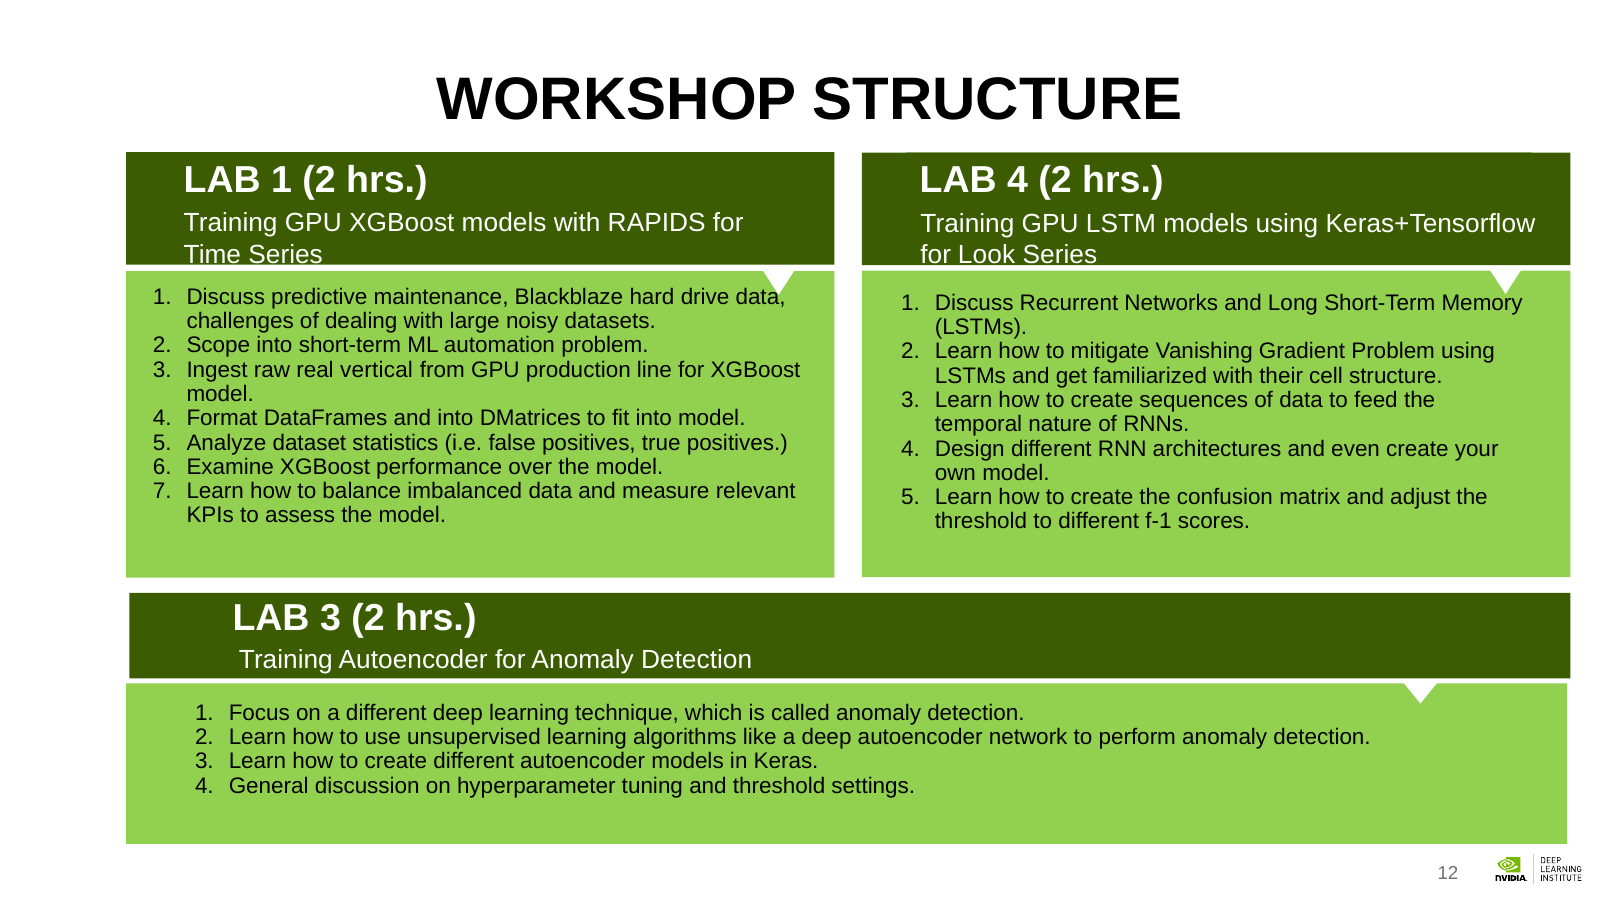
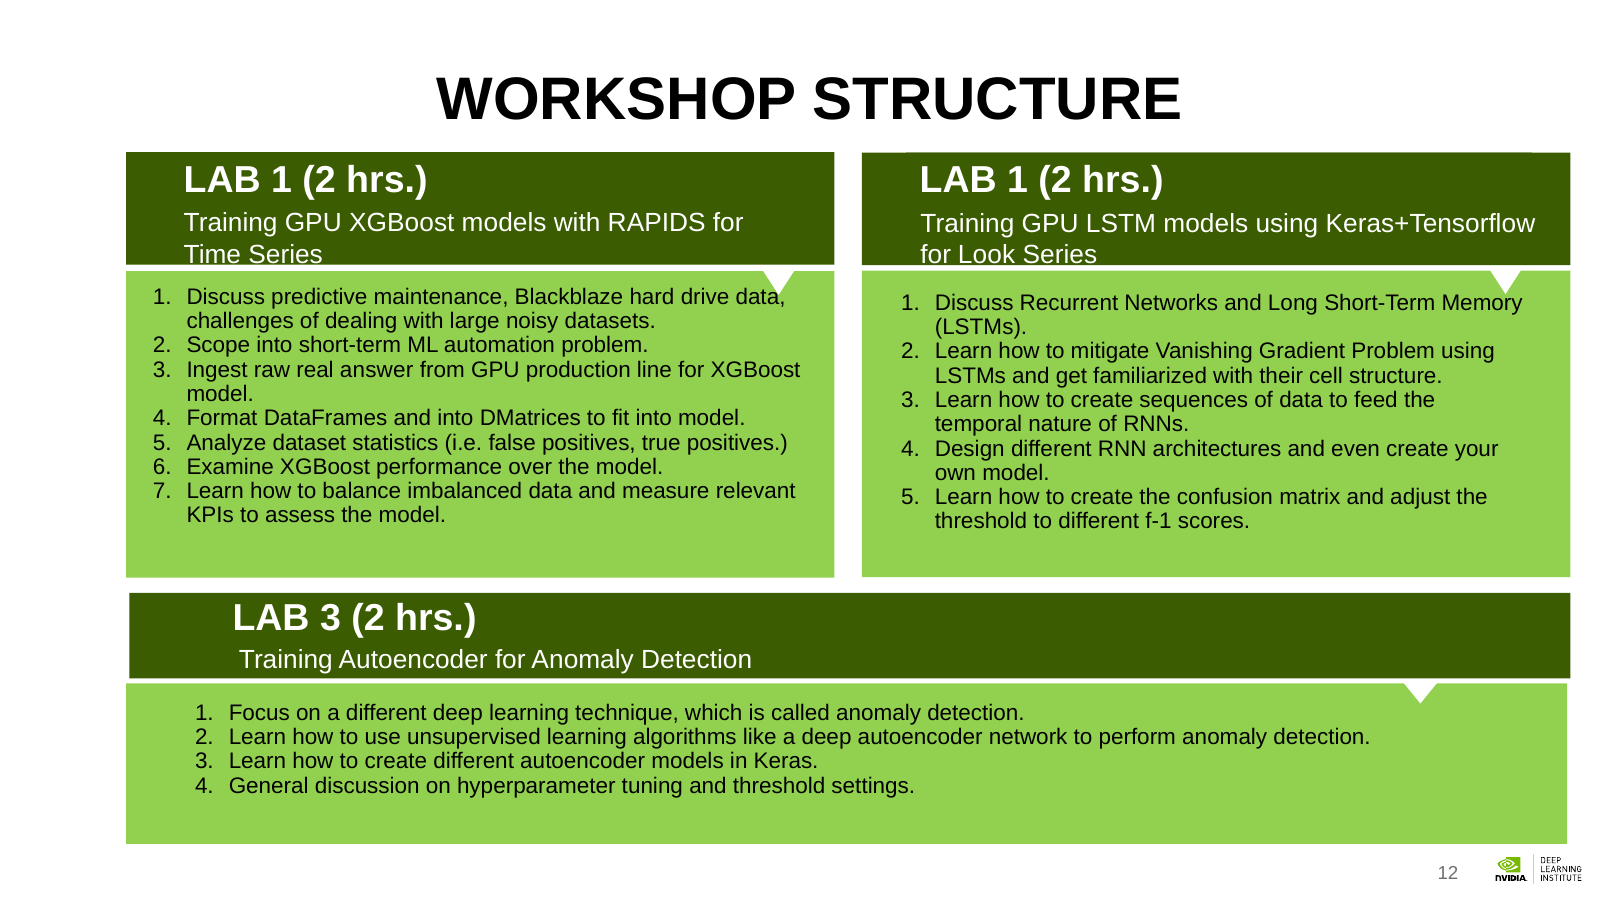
4: 4 -> 1 (1018, 180)
vertical: vertical -> answer (377, 370)
